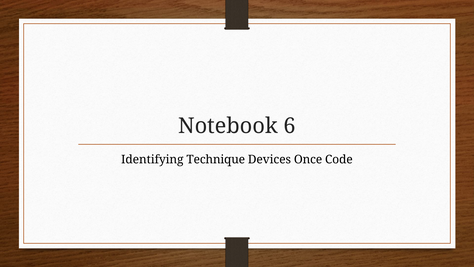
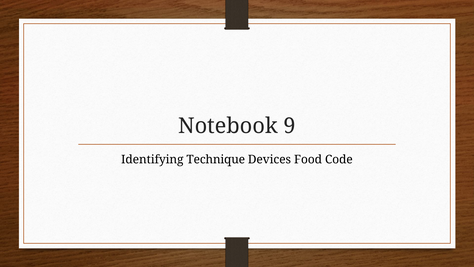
6: 6 -> 9 (289, 126)
Once: Once -> Food (308, 159)
